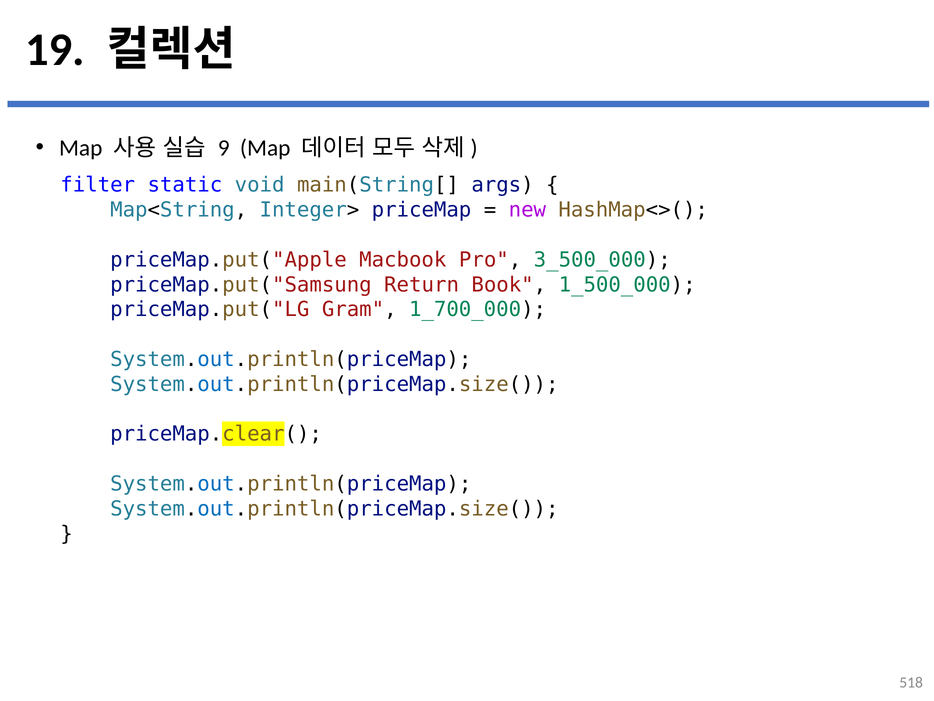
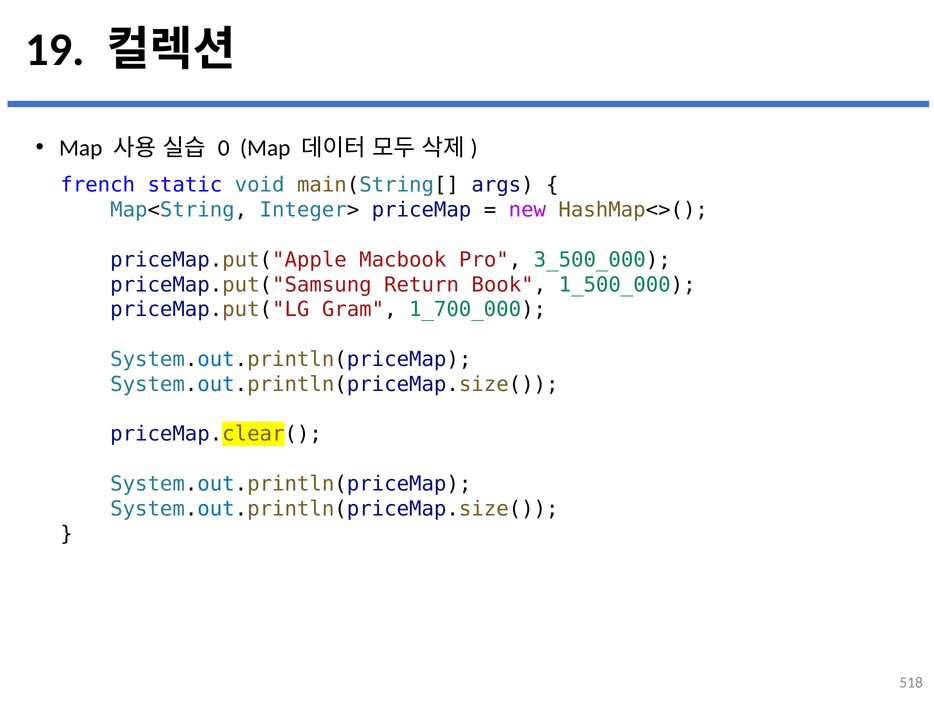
9: 9 -> 0 (224, 148)
filter: filter -> french (98, 185)
